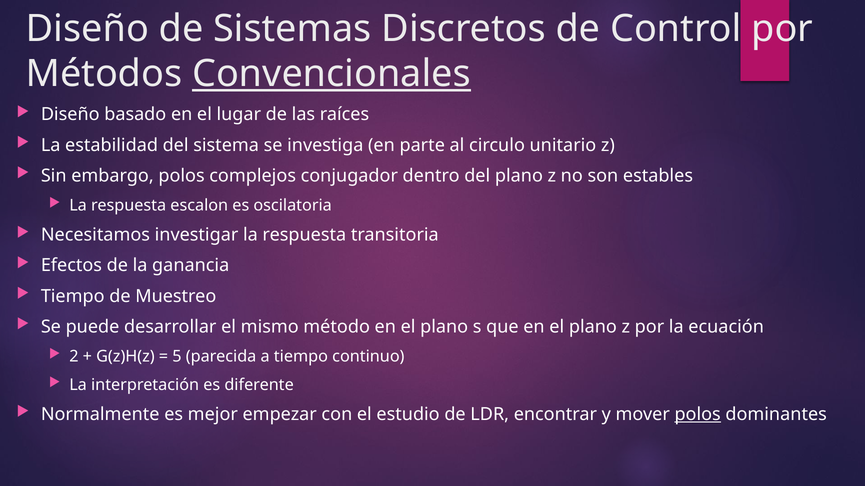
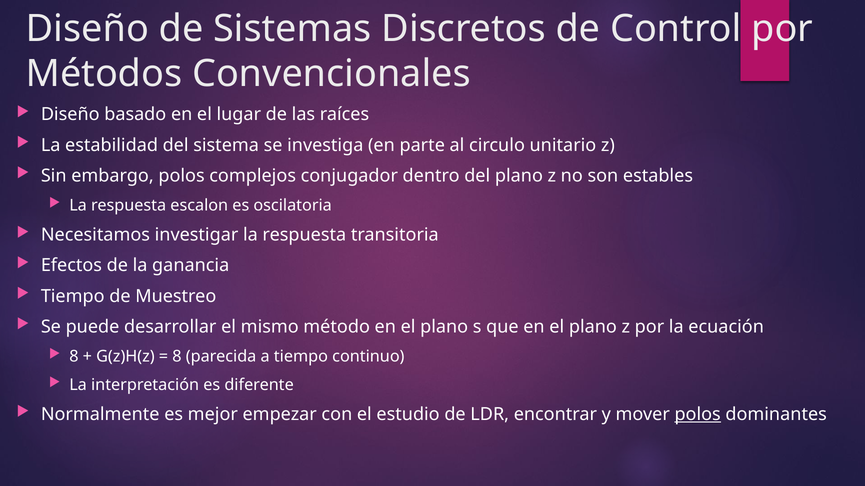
Convencionales underline: present -> none (331, 74)
2: 2 -> 8 (74, 357)
5: 5 -> 8 (177, 357)
